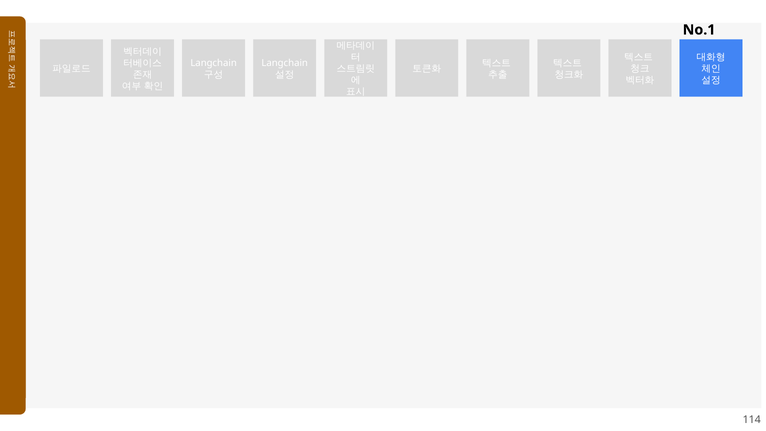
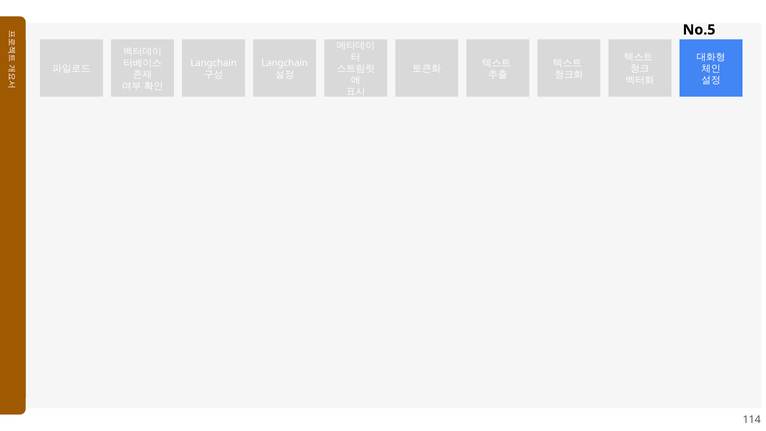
No.1: No.1 -> No.5 (699, 30)
